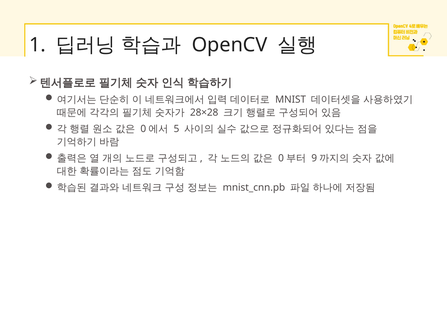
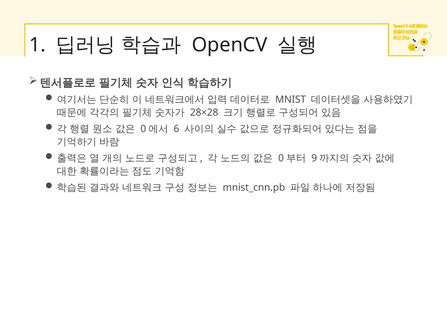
5: 5 -> 6 (176, 129)
